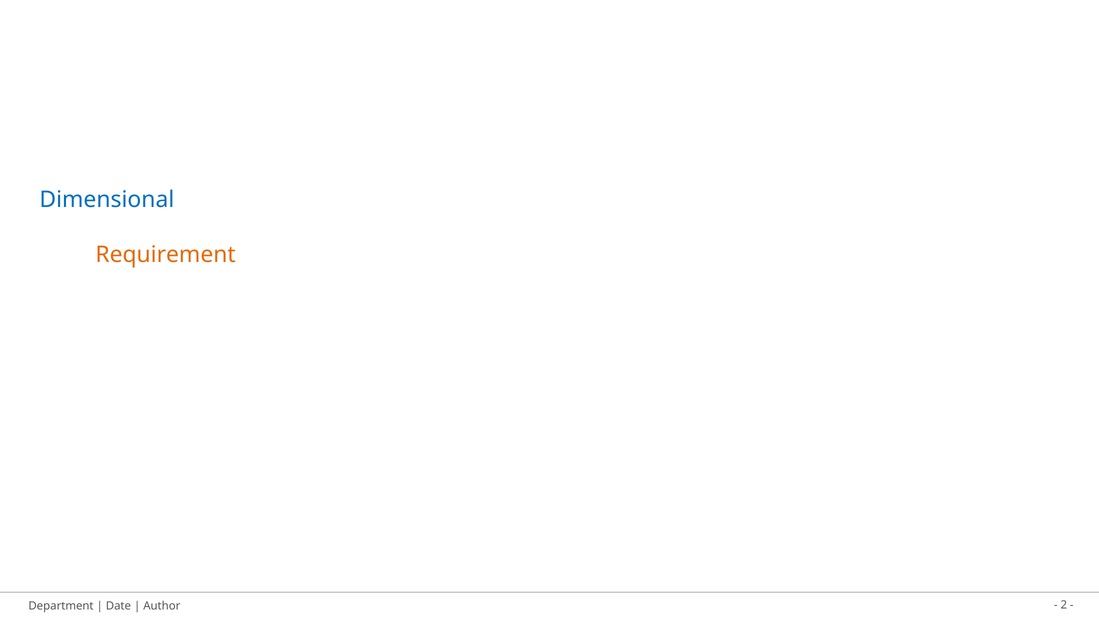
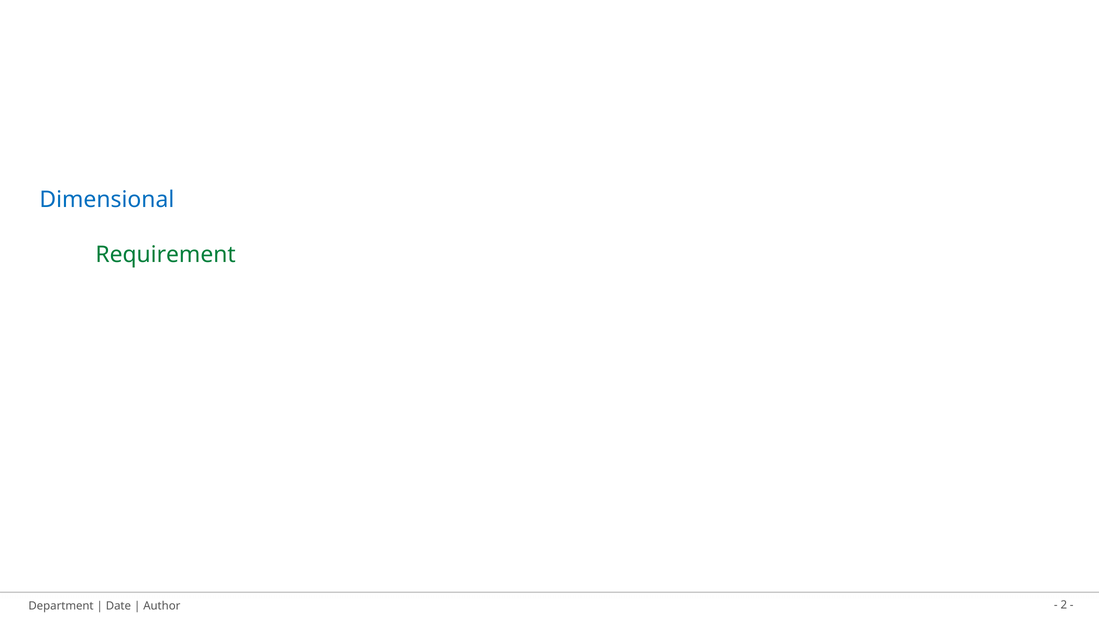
Requirement colour: orange -> green (166, 255)
